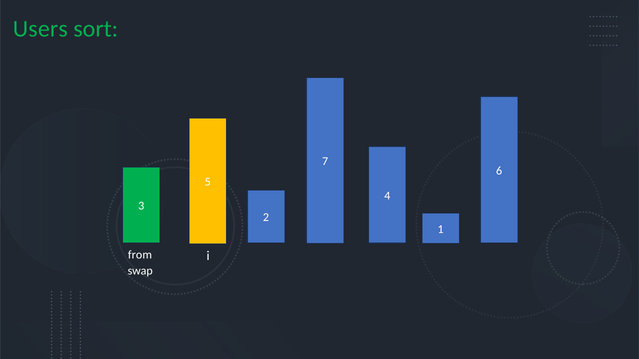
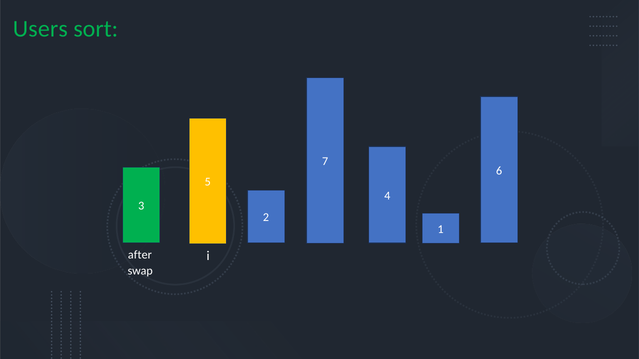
from: from -> after (140, 255)
